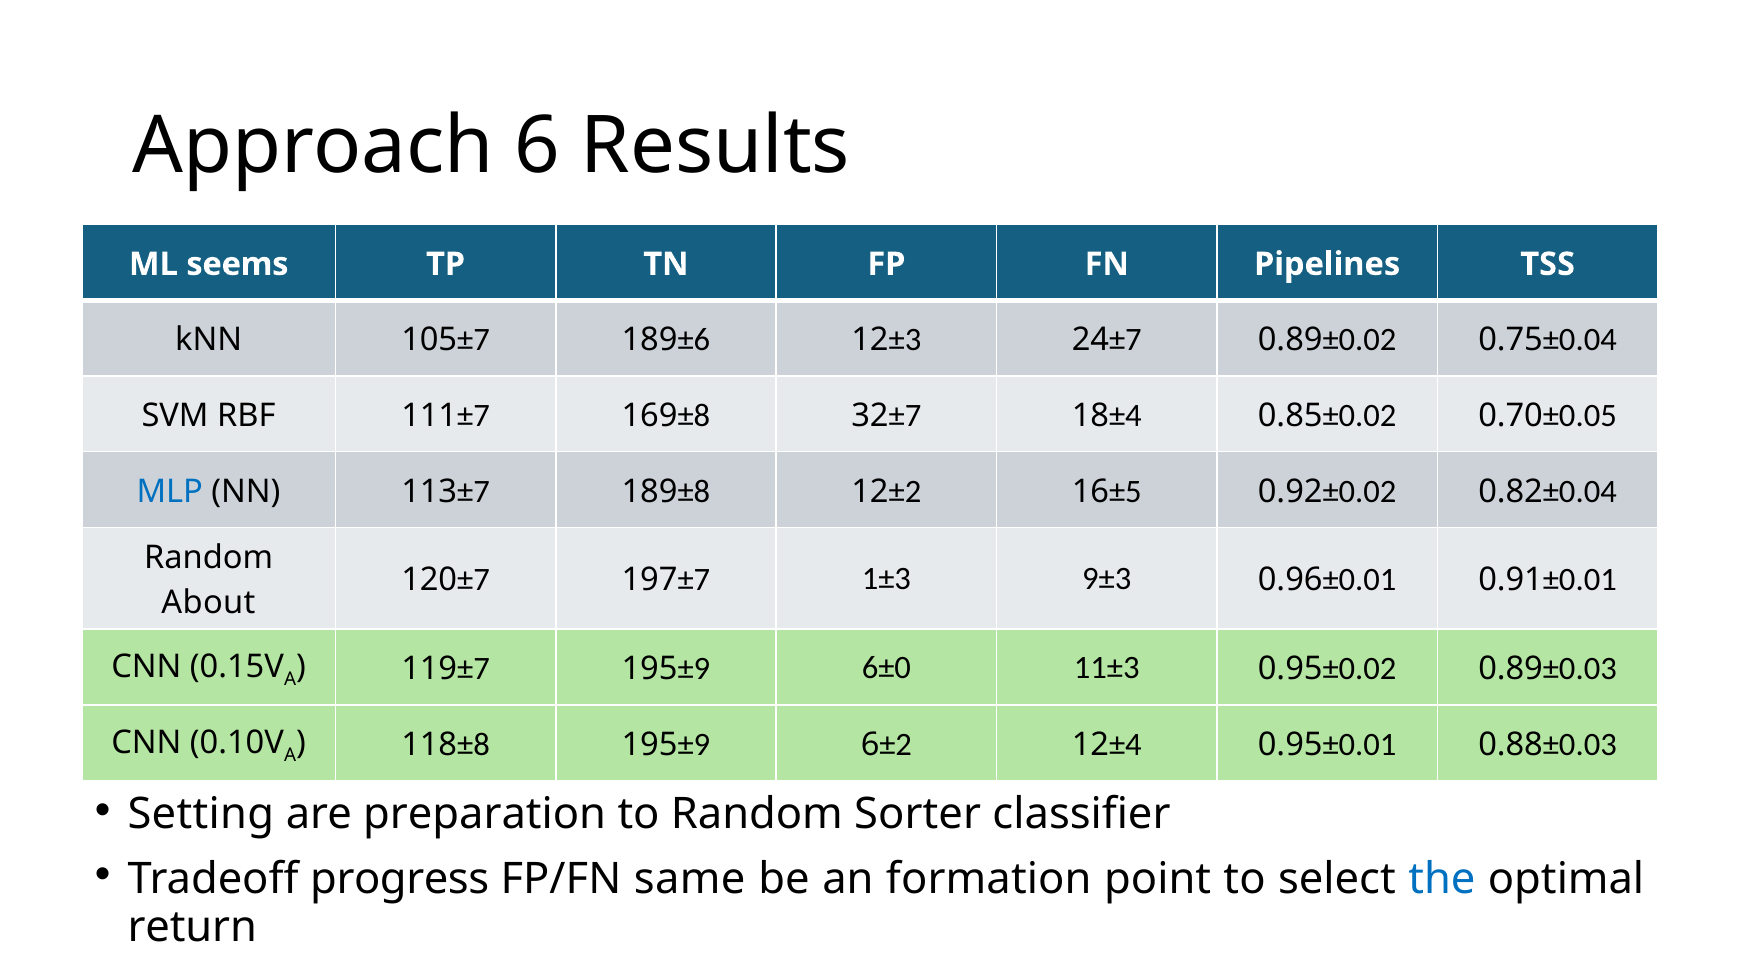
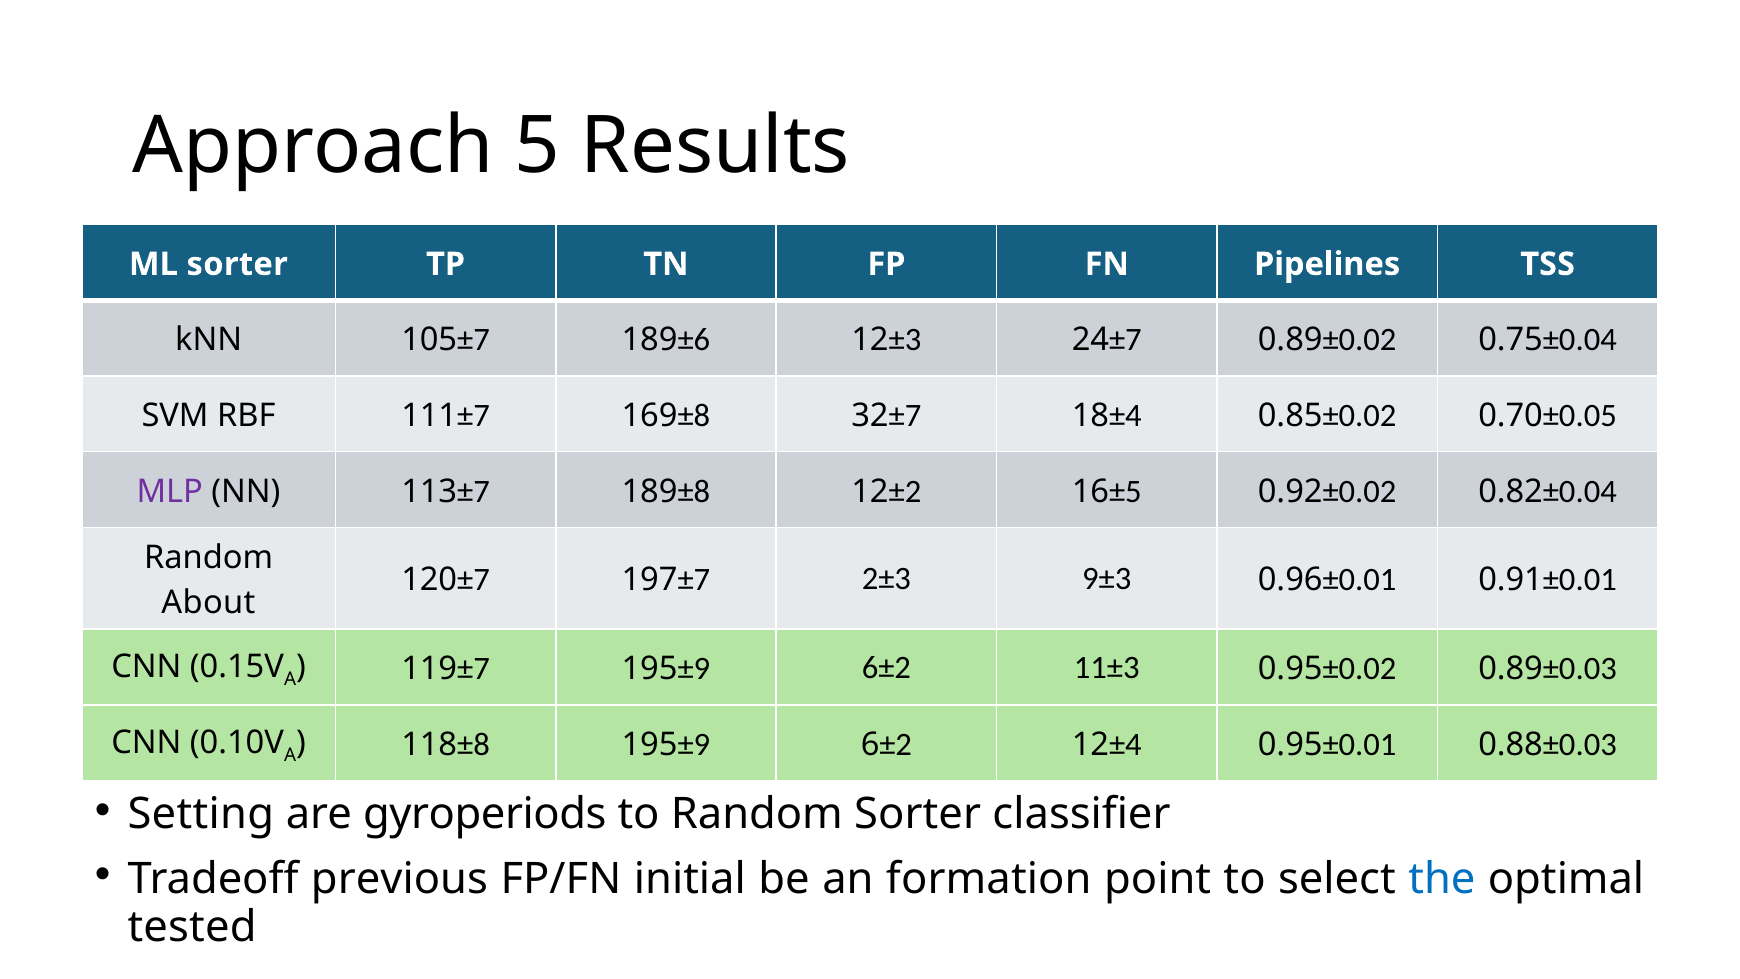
Approach 6: 6 -> 5 (537, 146)
ML seems: seems -> sorter (237, 264)
MLP colour: blue -> purple (170, 491)
1±3: 1±3 -> 2±3 (886, 579)
6±0: 6±0 -> 6±2 (886, 667)
preparation: preparation -> gyroperiods (485, 814)
progress: progress -> previous (399, 879)
same: same -> initial (690, 879)
return: return -> tested (192, 927)
